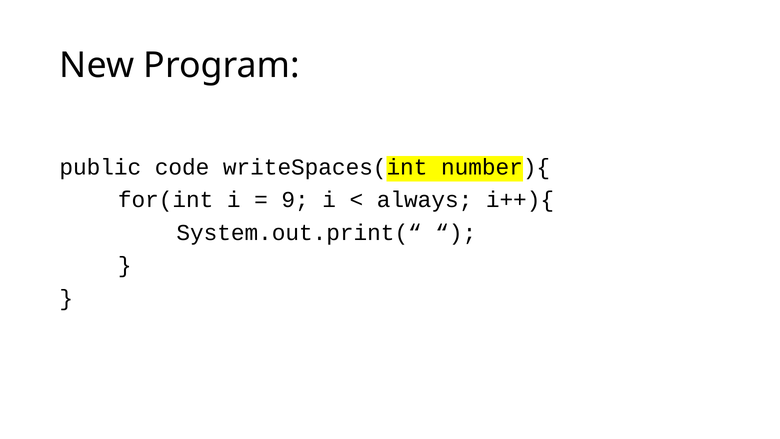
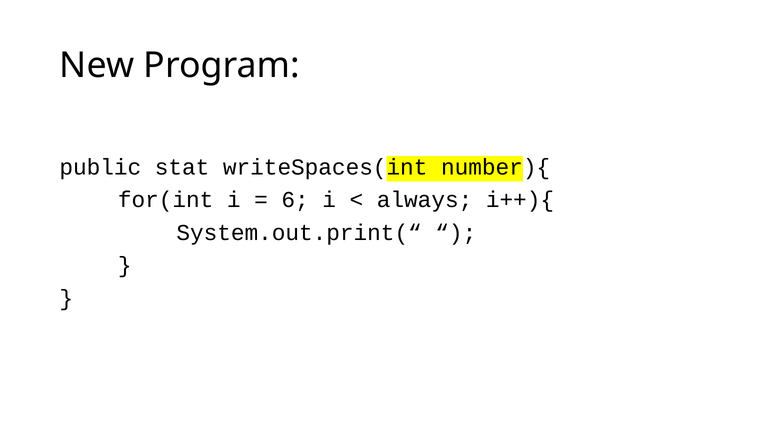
code: code -> stat (182, 167)
9: 9 -> 6 (295, 200)
